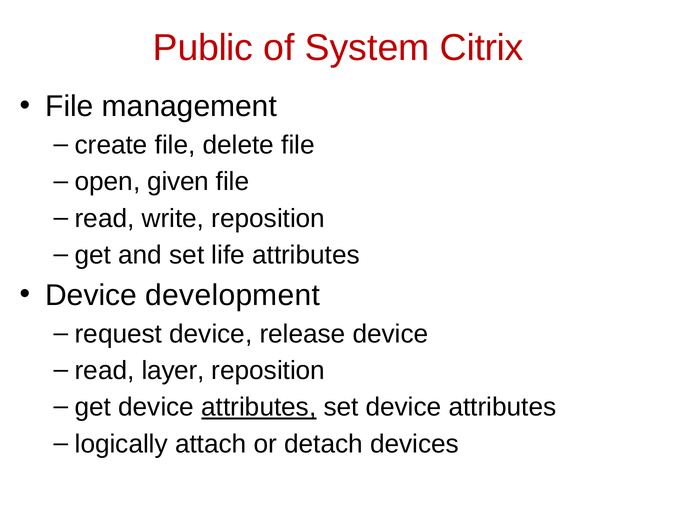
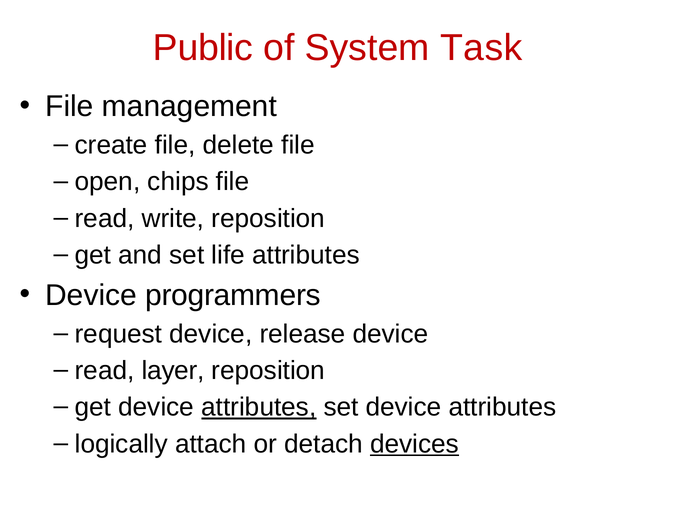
Citrix: Citrix -> Task (481, 48)
given: given -> chips (178, 182)
development: development -> programmers (233, 295)
devices underline: none -> present (415, 444)
